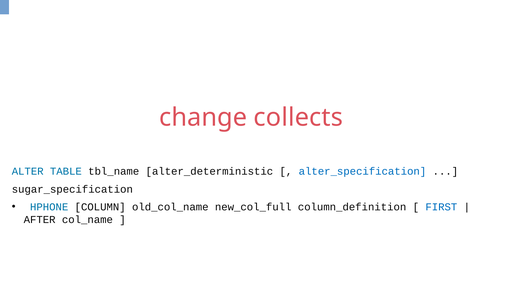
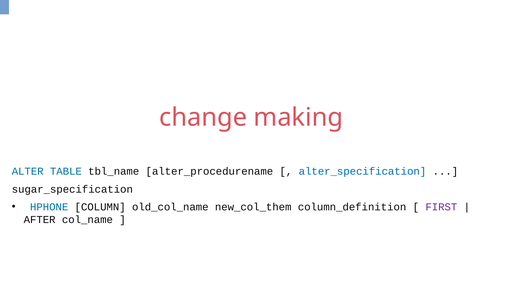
collects: collects -> making (298, 118)
alter_deterministic: alter_deterministic -> alter_procedurename (209, 172)
new_col_full: new_col_full -> new_col_them (253, 207)
FIRST colour: blue -> purple (441, 207)
